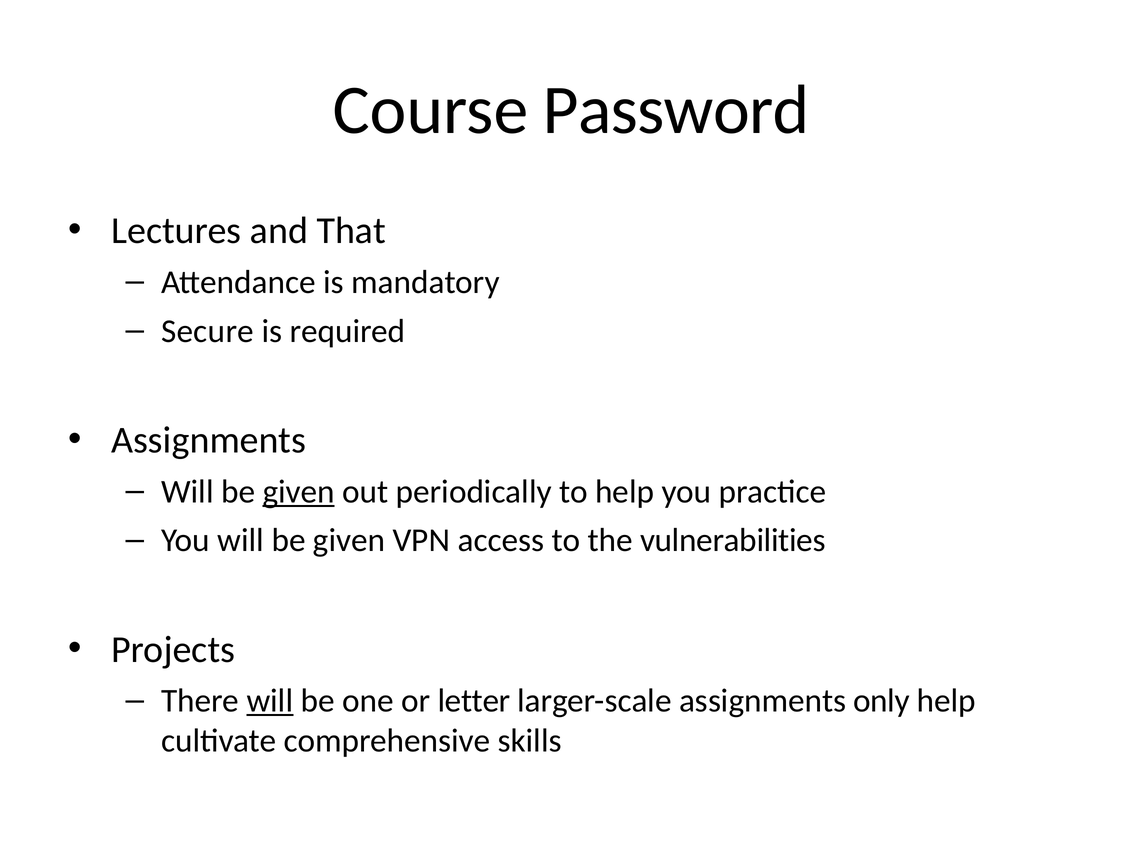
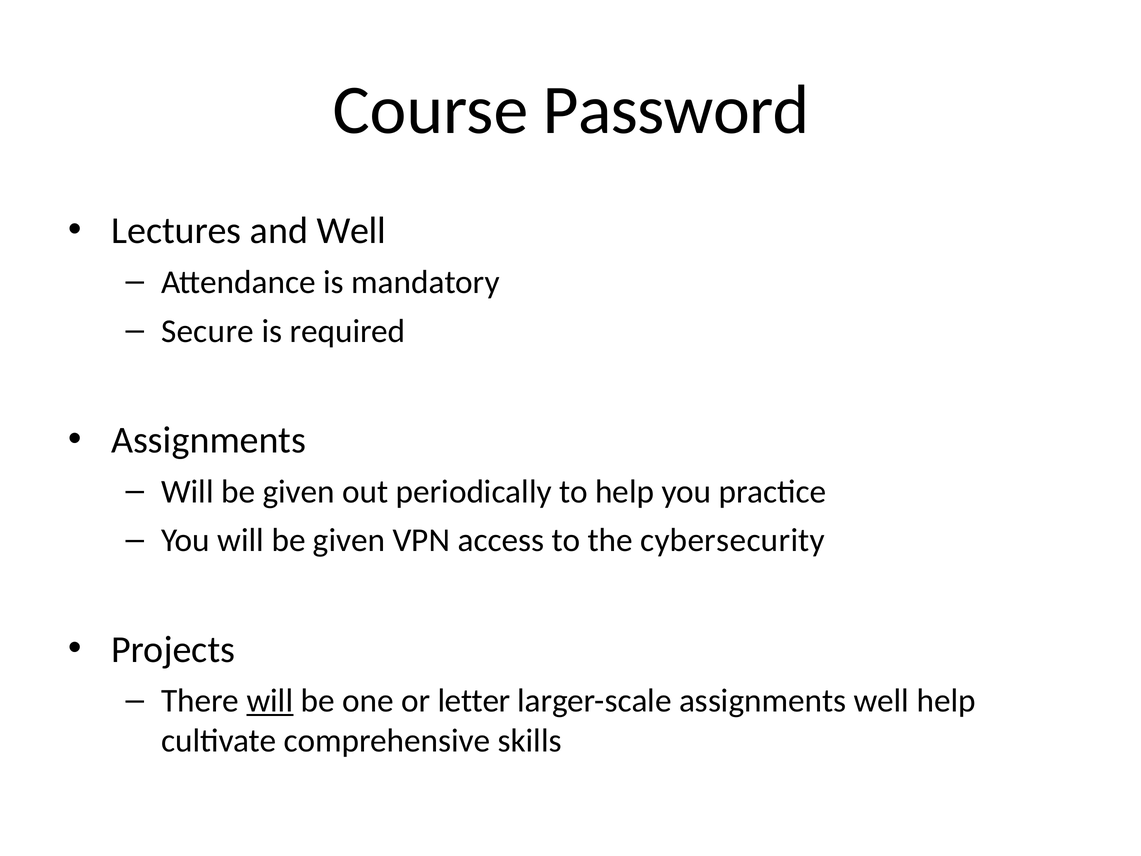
and That: That -> Well (351, 231)
given underline: present -> none (299, 491)
vulnerabilities: vulnerabilities -> cybersecurity (733, 540)
assignments only: only -> well (881, 701)
